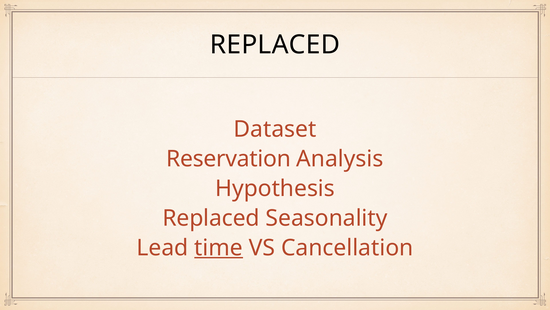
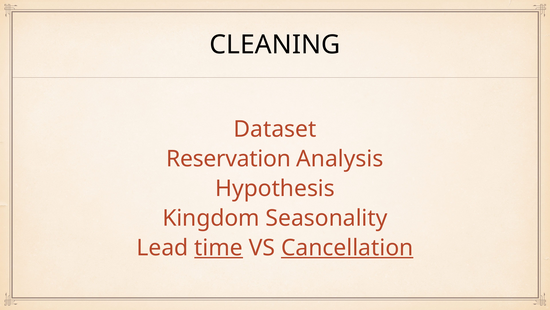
REPLACED: REPLACED -> CLEANING (275, 45)
Replaced: Replaced -> Kingdom (211, 218)
Cancellation underline: none -> present (347, 247)
